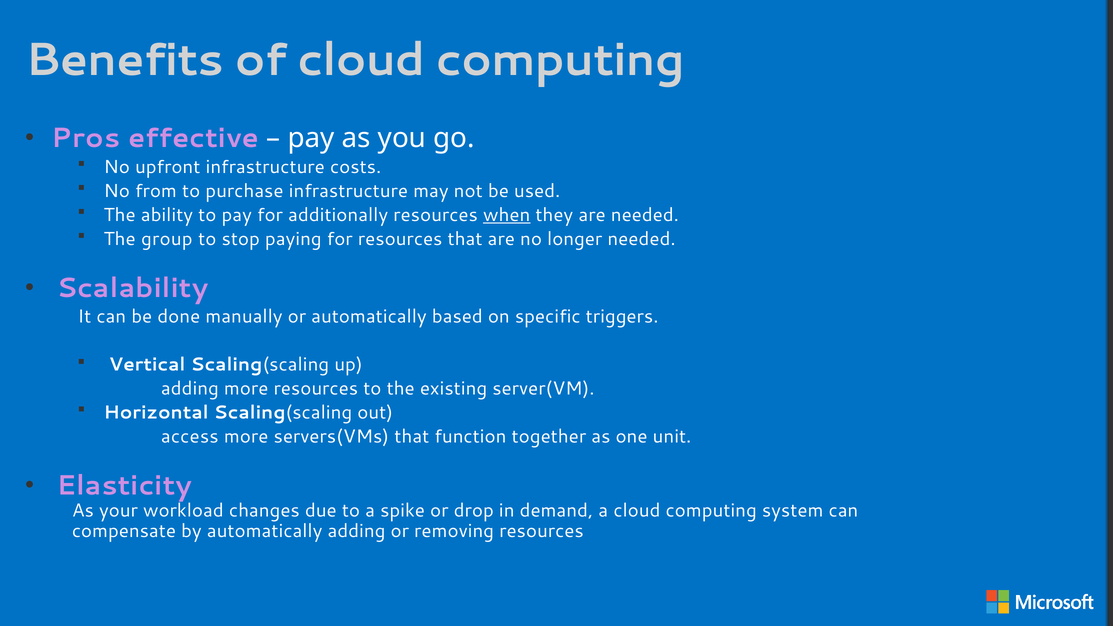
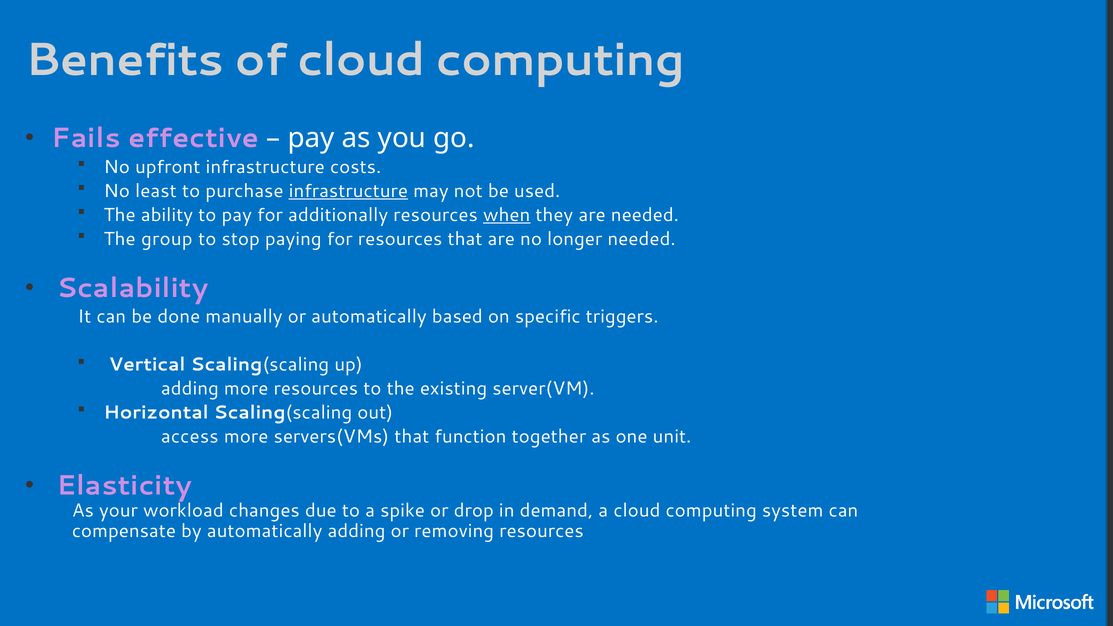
Pros: Pros -> Fails (86, 138)
from: from -> least (156, 191)
infrastructure underline: none -> present (348, 191)
